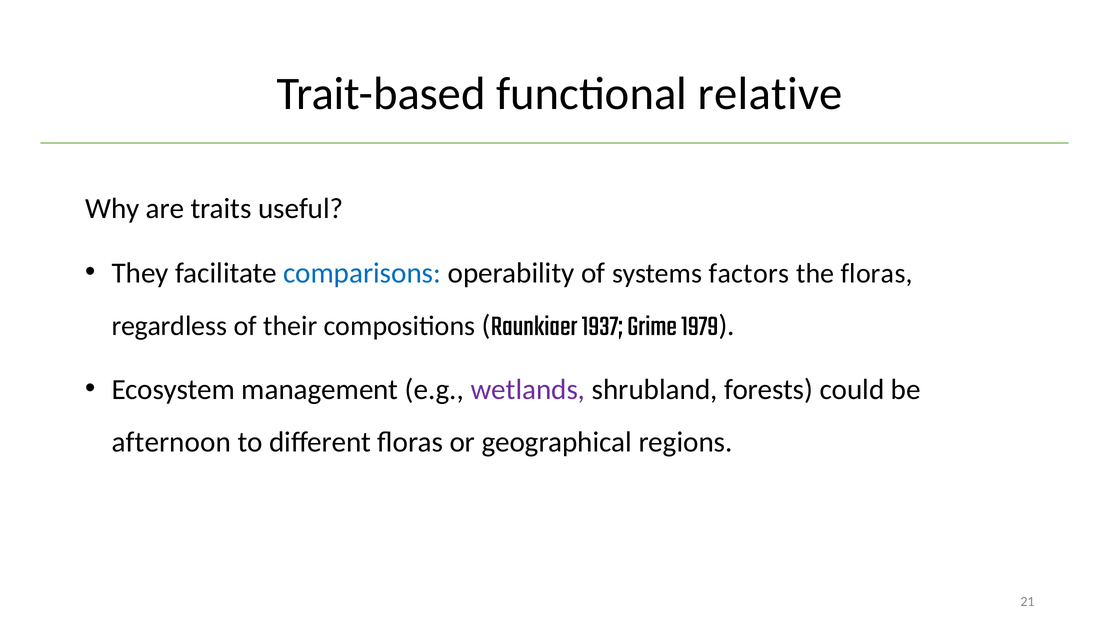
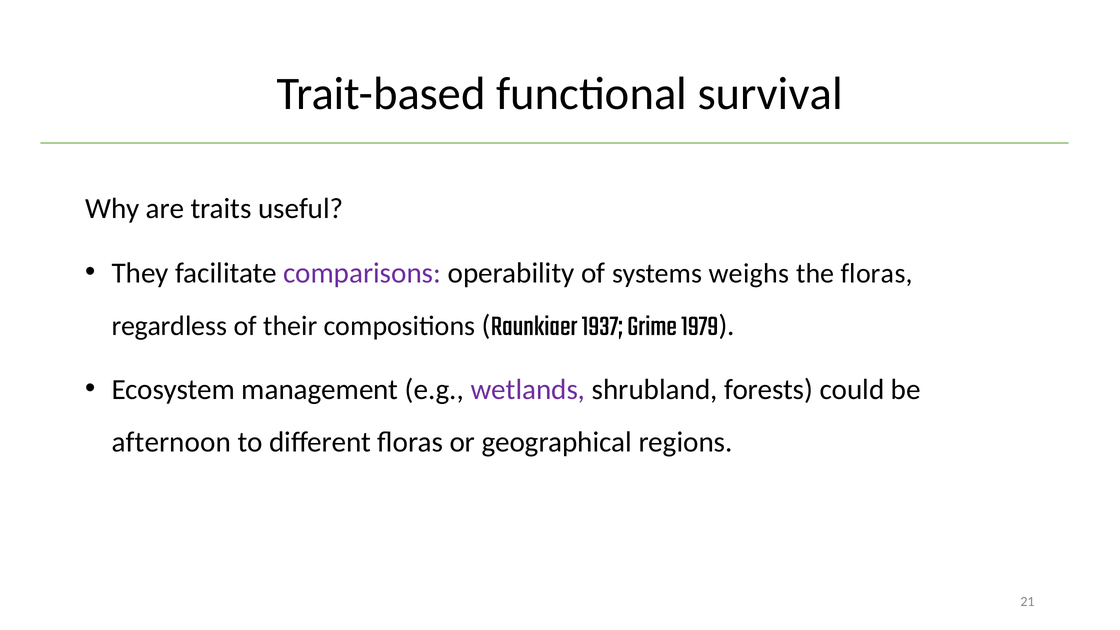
relative: relative -> survival (770, 94)
comparisons colour: blue -> purple (362, 273)
factors: factors -> weighs (749, 273)
